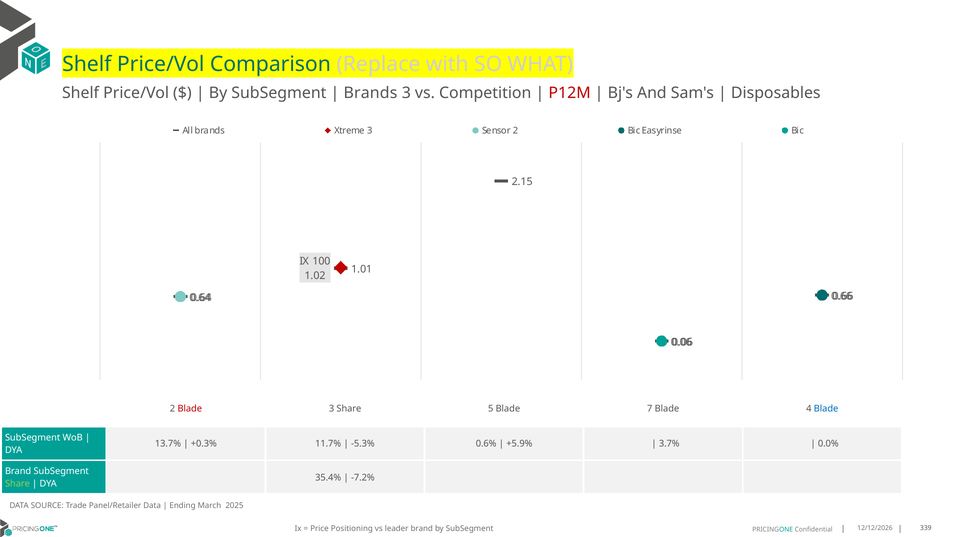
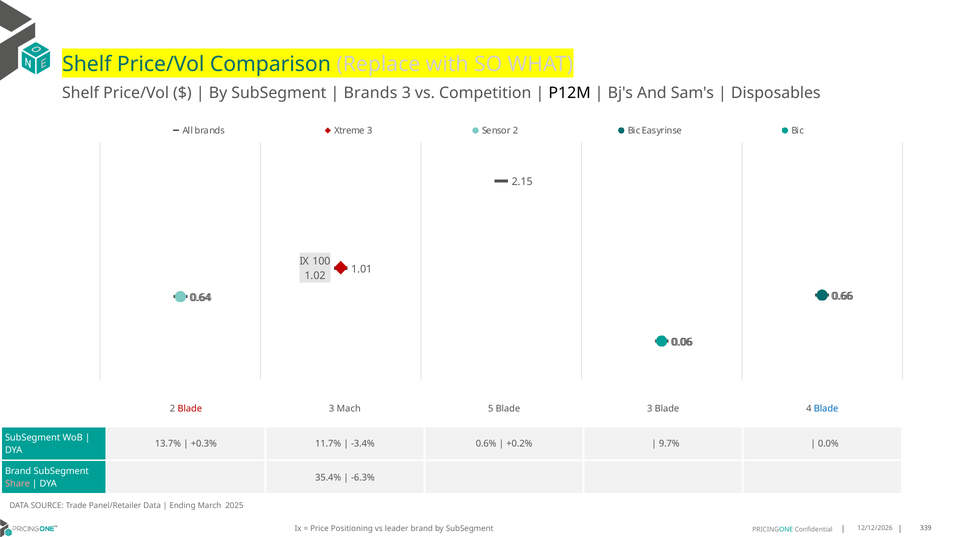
P12M colour: red -> black (570, 93)
3 Share: Share -> Mach (349, 409)
5 Blade 7: 7 -> 3 (650, 409)
-5.3%: -5.3% -> -3.4% (363, 444)
+5.9%: +5.9% -> +0.2% (519, 444)
3.7%: 3.7% -> 9.7% (669, 444)
-7.2%: -7.2% -> -6.3% (363, 478)
Share colour: light green -> pink (17, 484)
